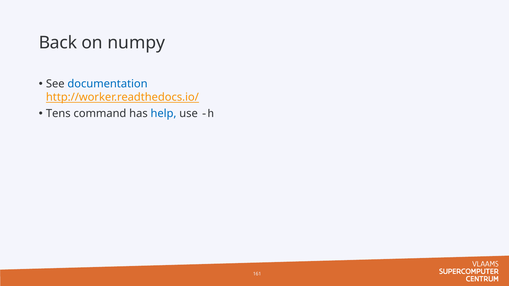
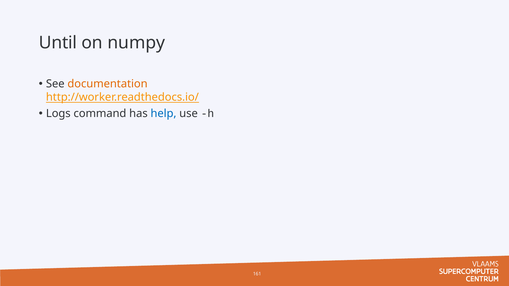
Back: Back -> Until (58, 43)
documentation colour: blue -> orange (108, 84)
Tens: Tens -> Logs (58, 114)
